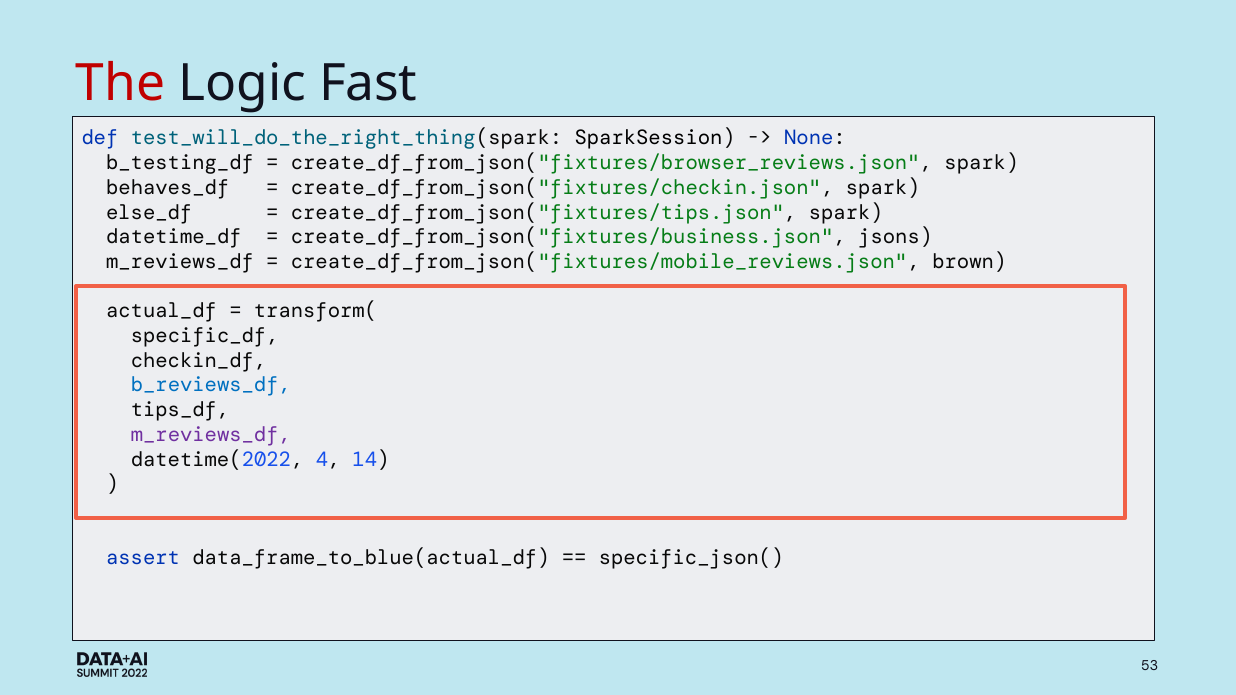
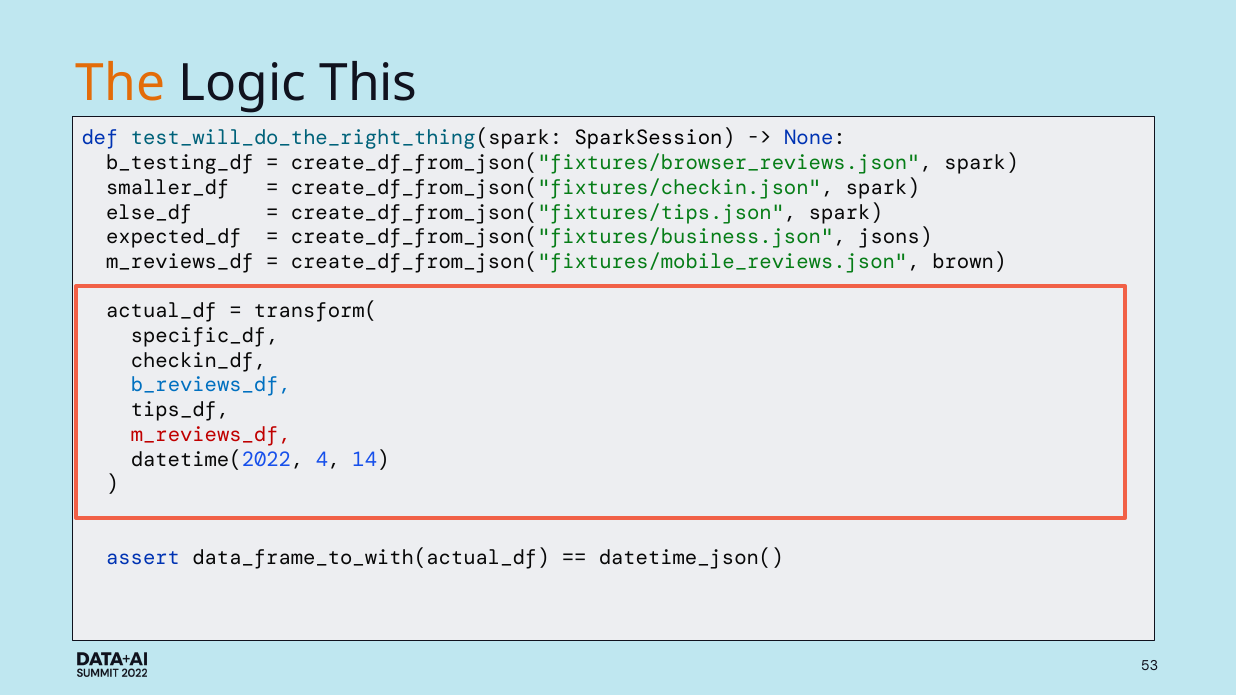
The colour: red -> orange (121, 84)
Fast: Fast -> This (368, 84)
behaves_df: behaves_df -> smaller_df (168, 188)
datetime_df: datetime_df -> expected_df (174, 237)
m_reviews_df colour: purple -> red (211, 435)
data_frame_to_blue(actual_df: data_frame_to_blue(actual_df -> data_frame_to_with(actual_df (371, 558)
specific_json(: specific_json( -> datetime_json( (691, 558)
